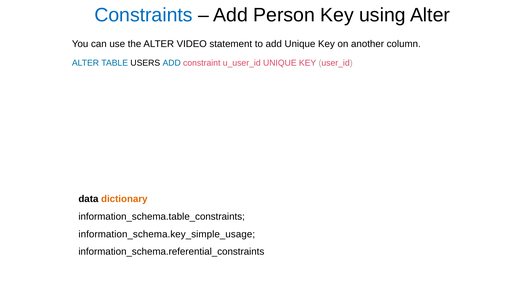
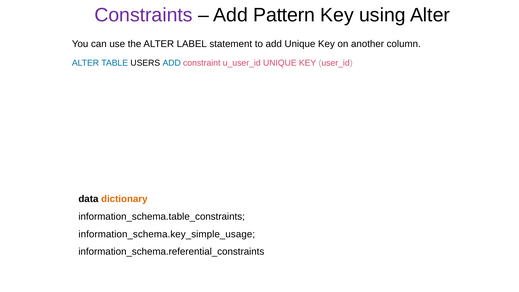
Constraints colour: blue -> purple (144, 15)
Person: Person -> Pattern (284, 15)
VIDEO: VIDEO -> LABEL (192, 44)
